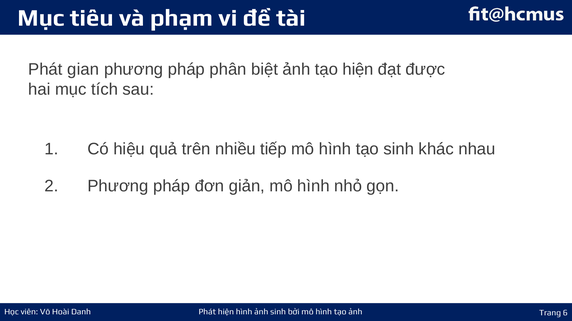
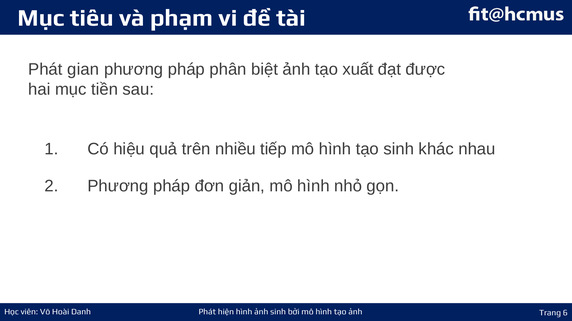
tạo hiện: hiện -> xuất (358, 70)
tích: tích -> tiền (105, 90)
